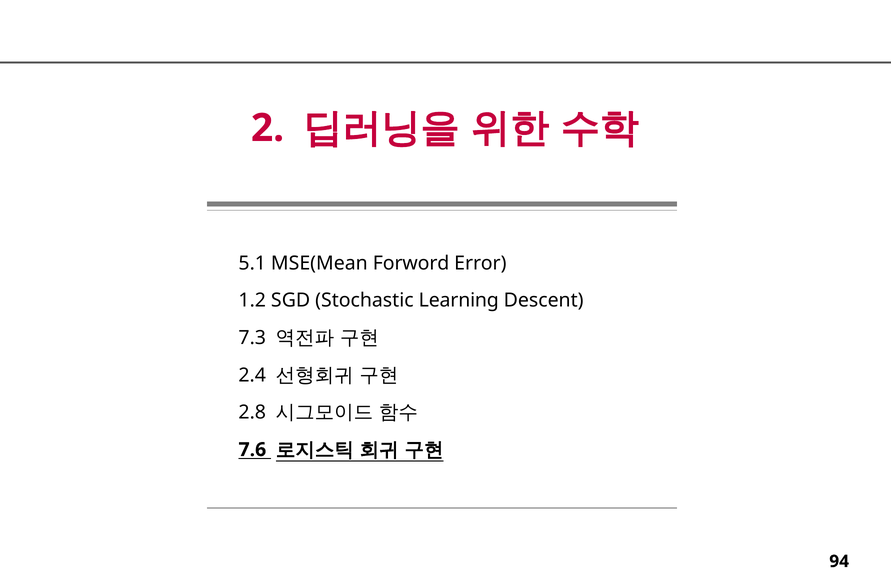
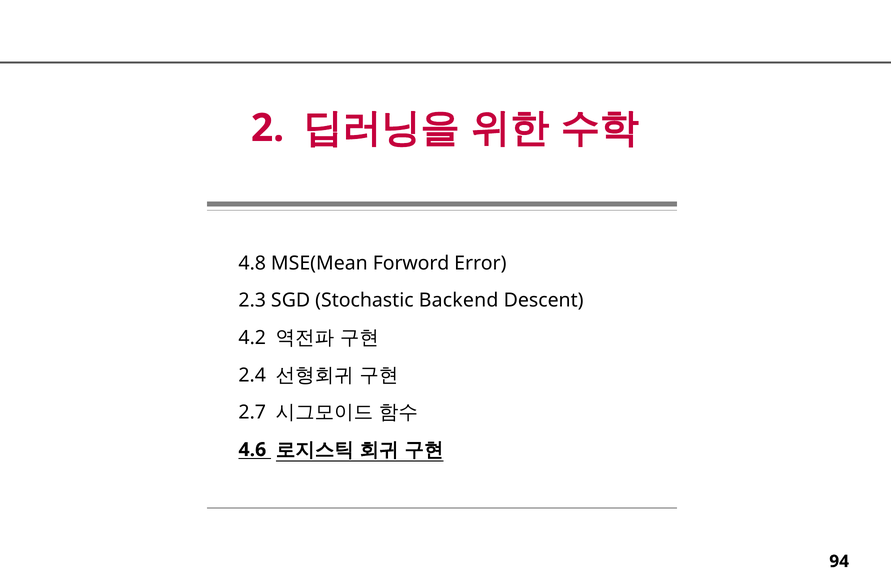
5.1: 5.1 -> 4.8 (252, 263)
1.2: 1.2 -> 2.3 (252, 301)
Learning: Learning -> Backend (459, 301)
7.3: 7.3 -> 4.2 (252, 338)
2.8: 2.8 -> 2.7 (252, 413)
7.6: 7.6 -> 4.6 (252, 450)
